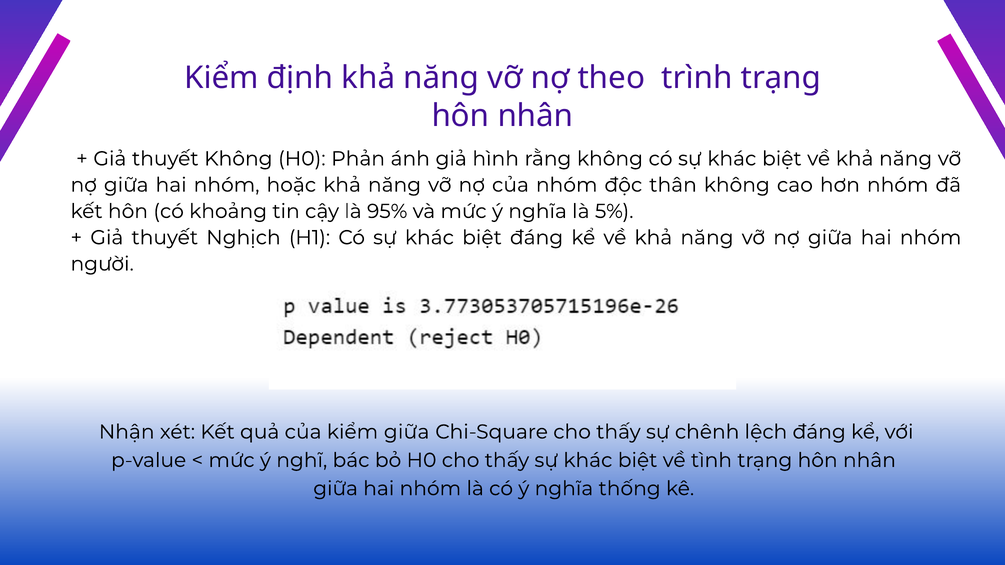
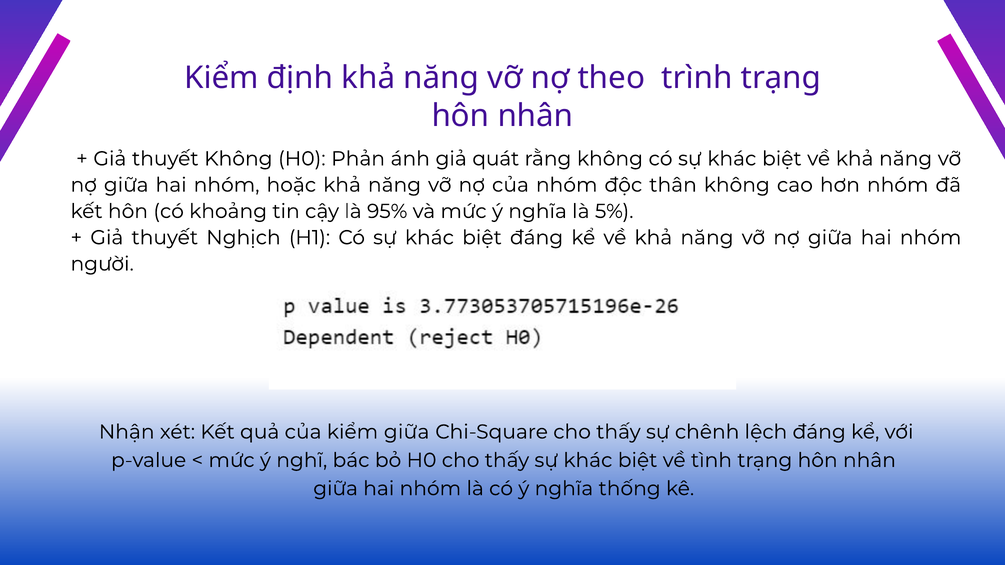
hình: hình -> quát (496, 159)
